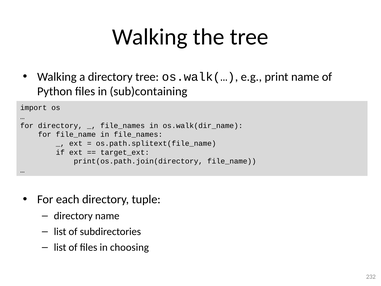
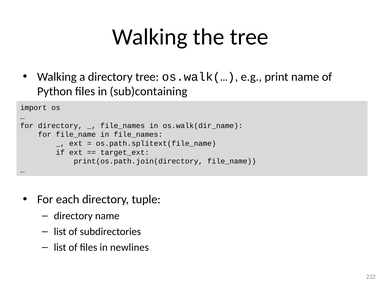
choosing: choosing -> newlines (129, 247)
